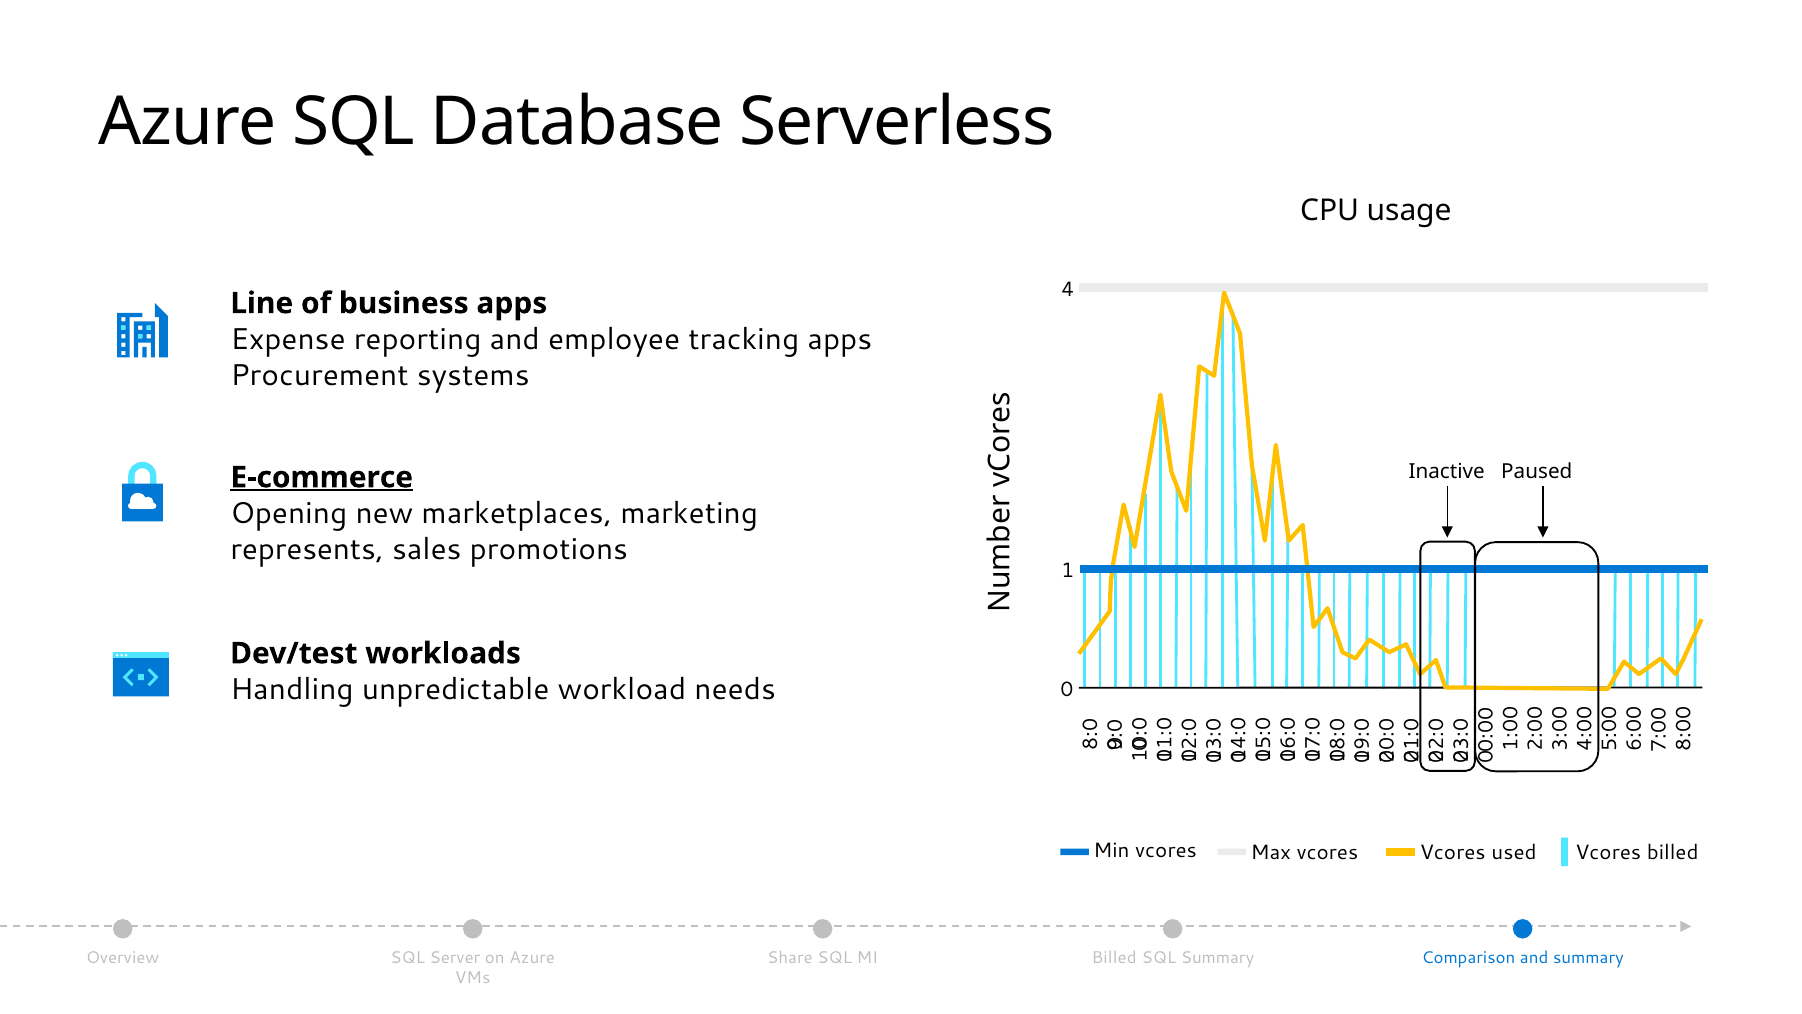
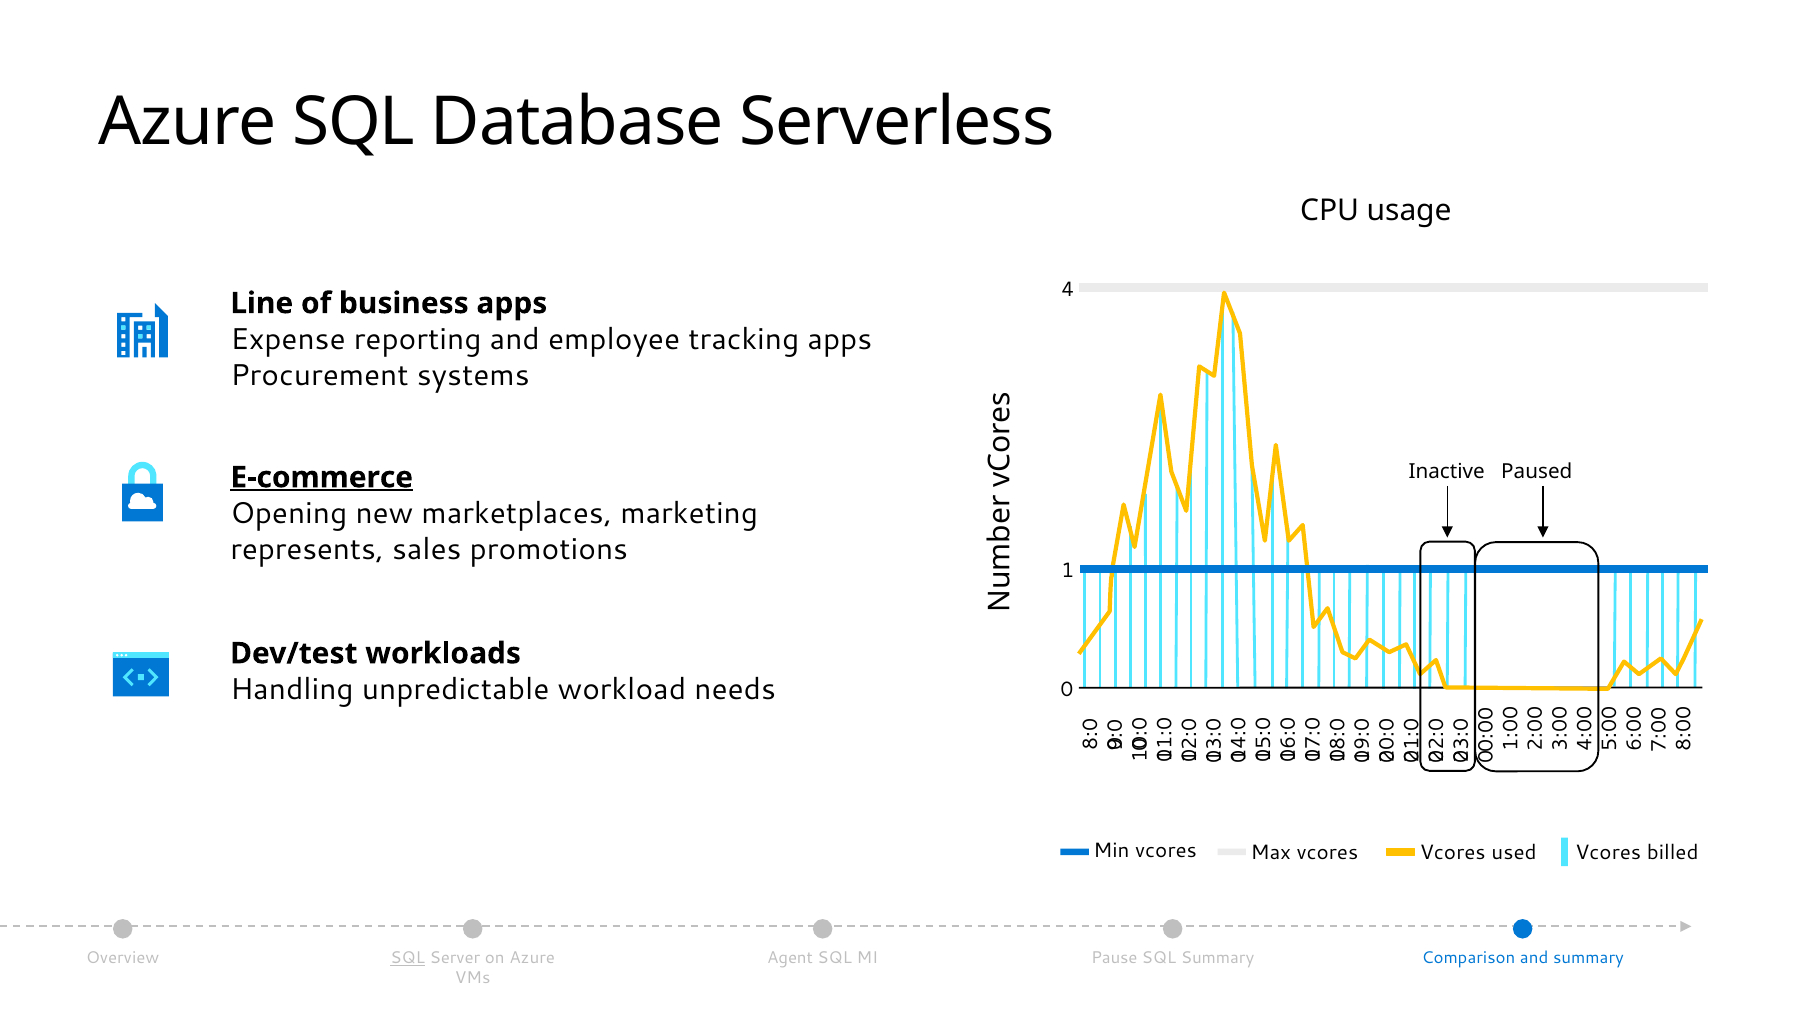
SQL underline: none -> present (408, 957)
Share: Share -> Agent (790, 957)
MI Billed: Billed -> Pause (1114, 957)
